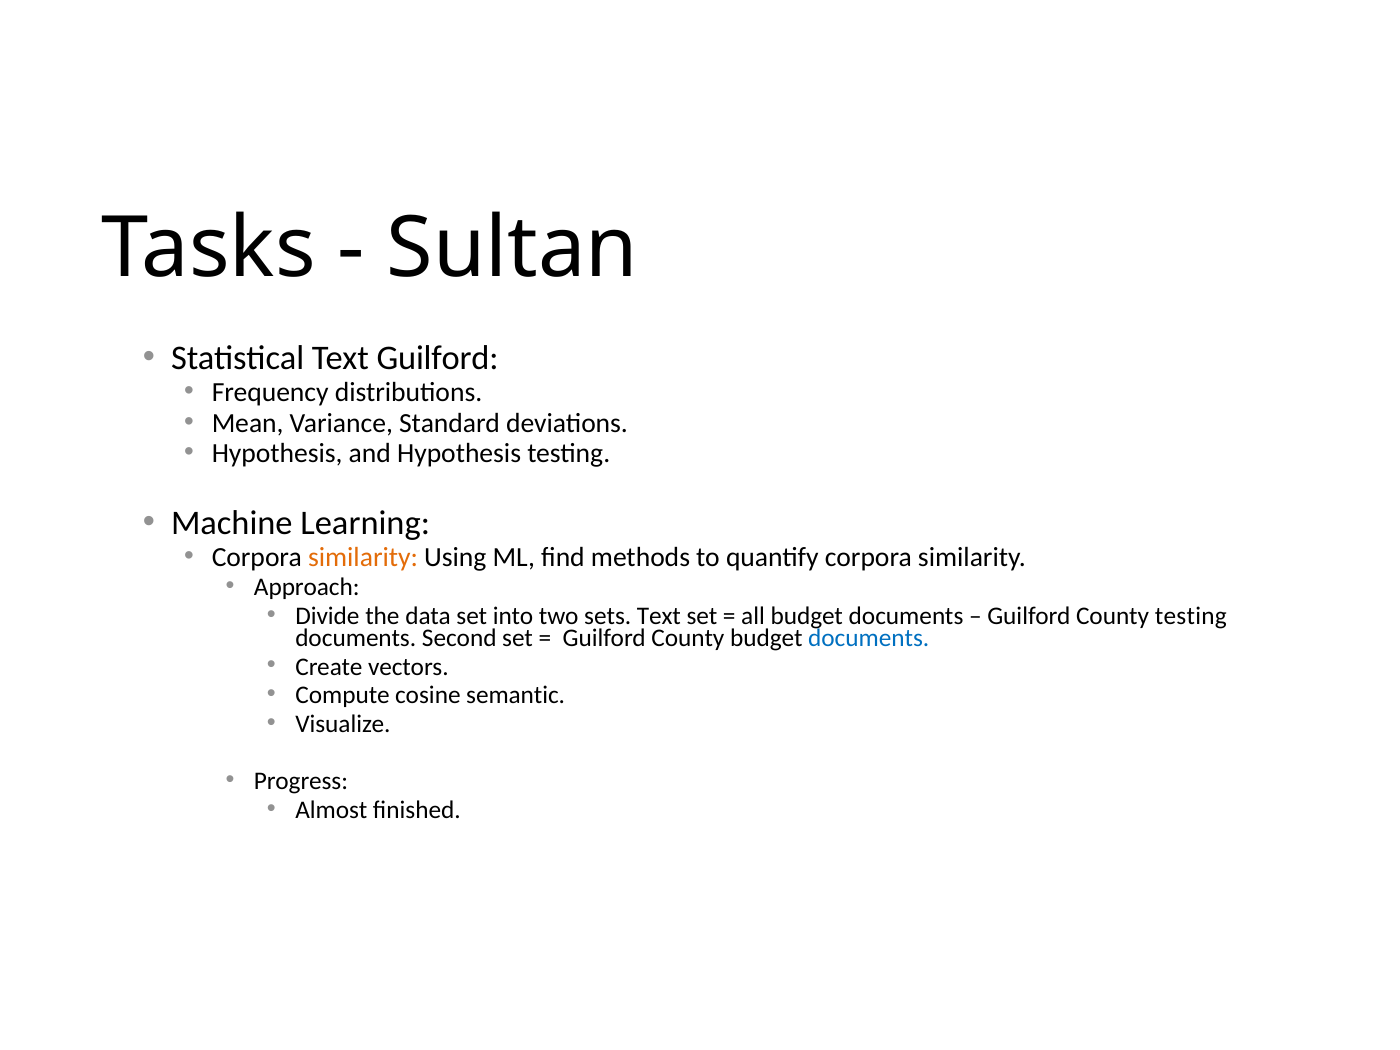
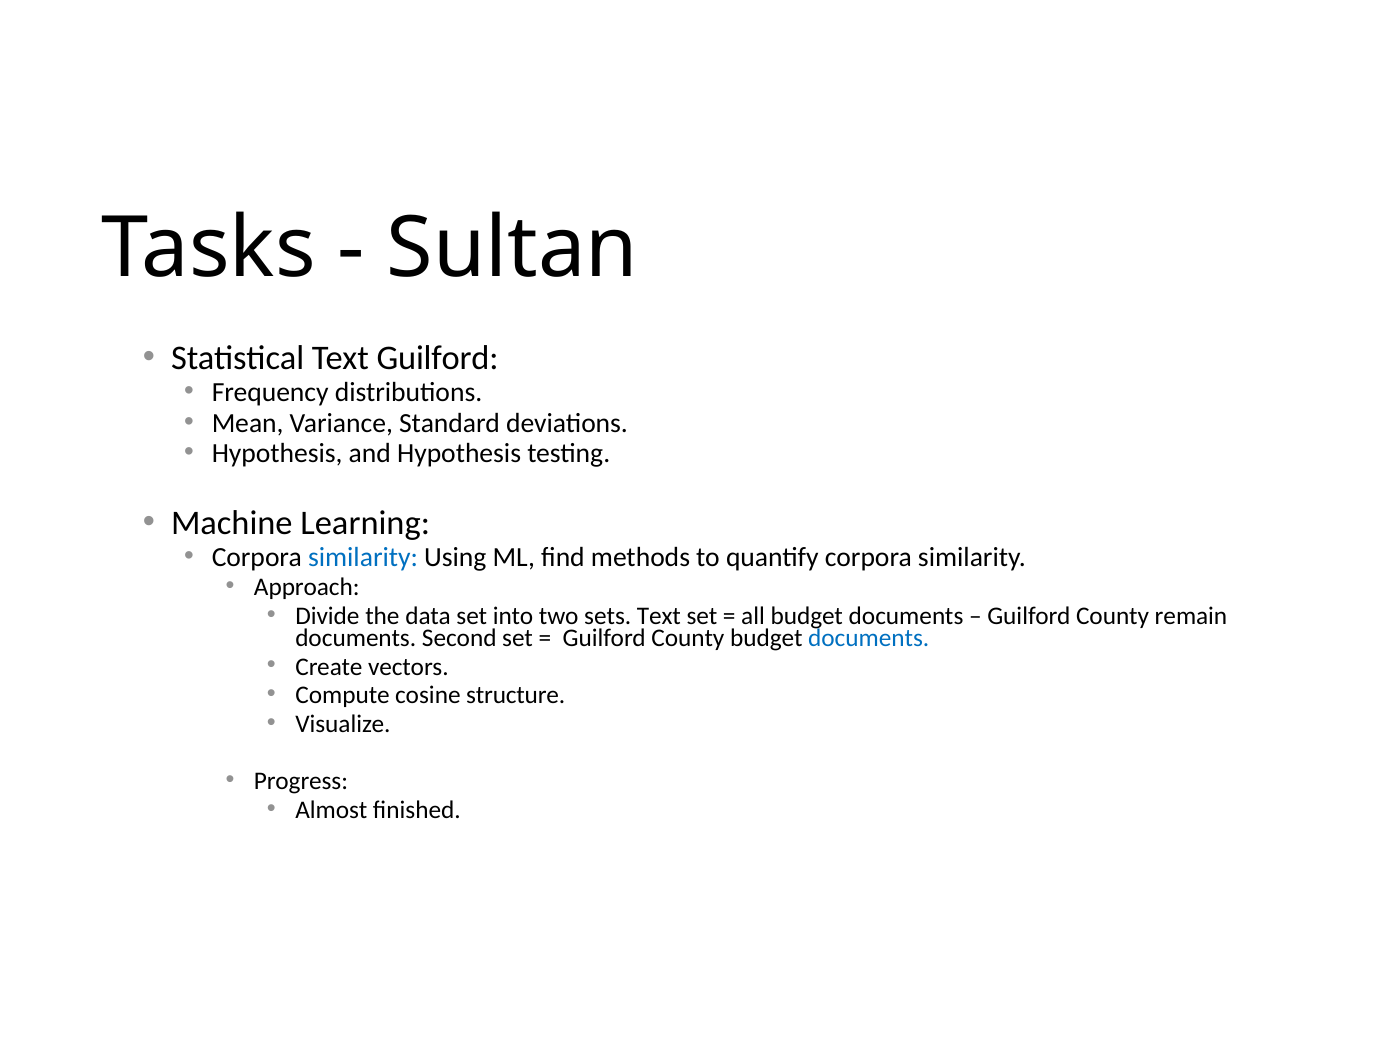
similarity colour: orange -> blue (363, 558)
County testing: testing -> remain (1191, 616)
semantic: semantic -> structure (516, 695)
